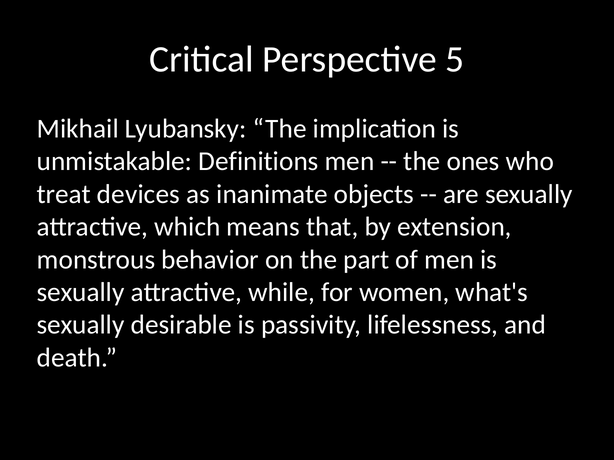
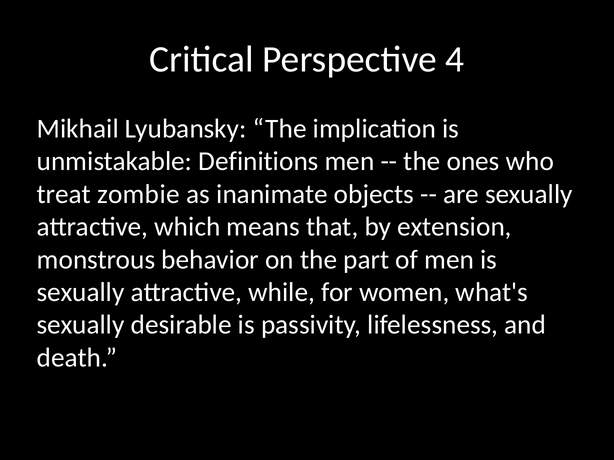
5: 5 -> 4 (455, 59)
devices: devices -> zombie (138, 194)
